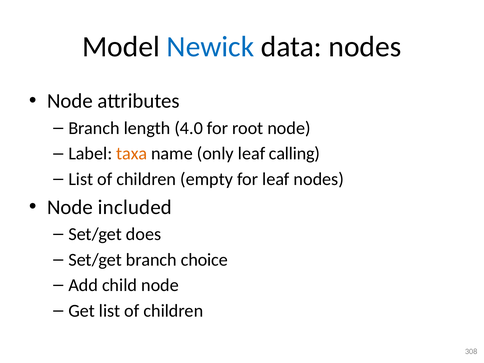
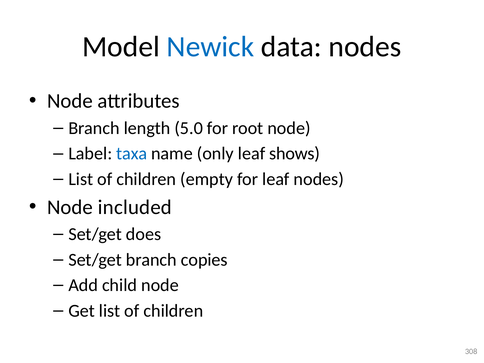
4.0: 4.0 -> 5.0 (189, 128)
taxa colour: orange -> blue (132, 154)
calling: calling -> shows (295, 154)
choice: choice -> copies (204, 260)
